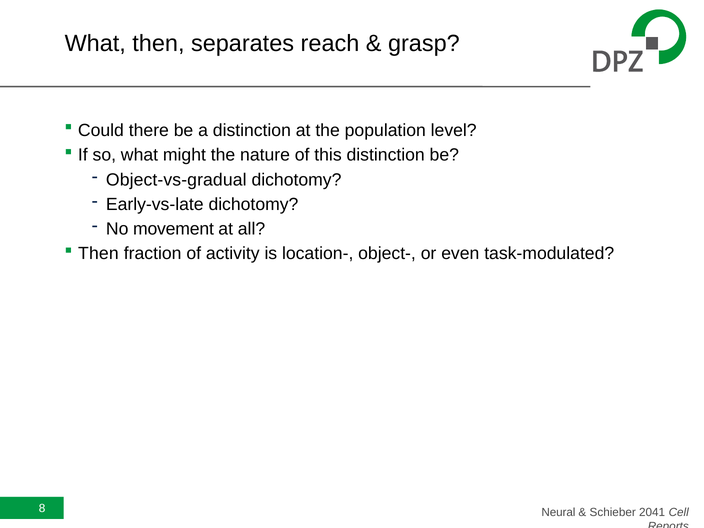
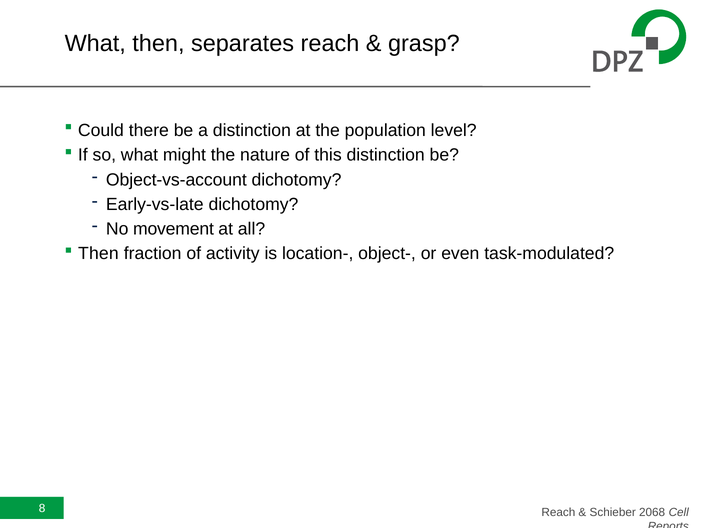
Object-vs-gradual: Object-vs-gradual -> Object-vs-account (176, 180)
Neural: Neural -> Reach (558, 513)
2041: 2041 -> 2068 (652, 513)
